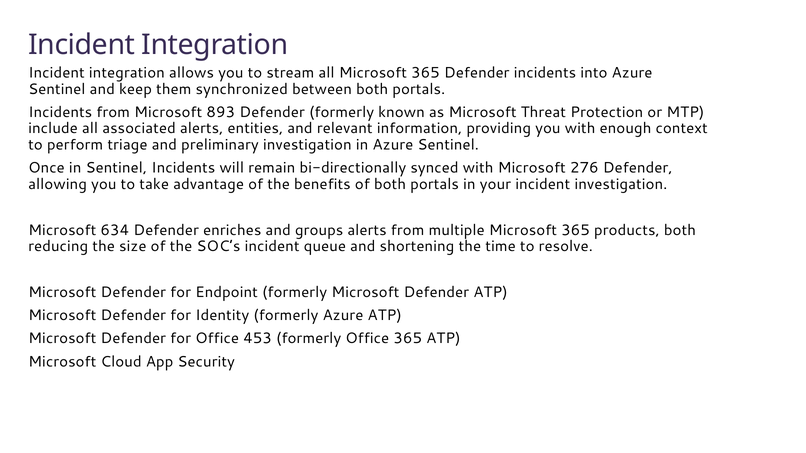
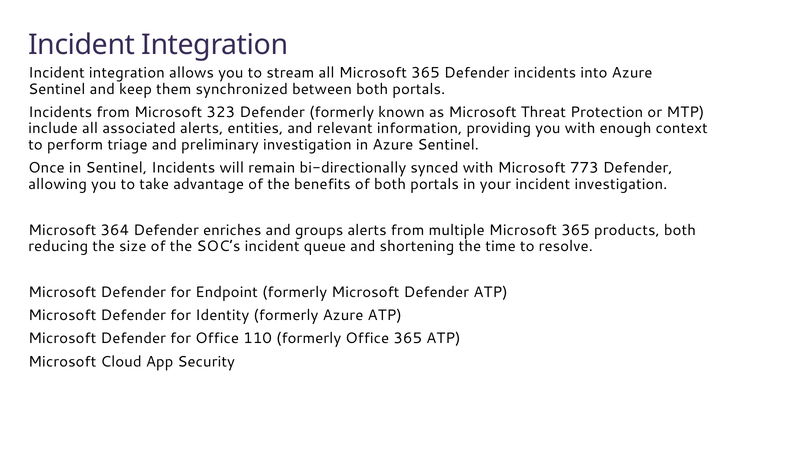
893: 893 -> 323 (221, 112)
276: 276 -> 773 (584, 168)
634: 634 -> 364 (115, 230)
453: 453 -> 110 (258, 339)
